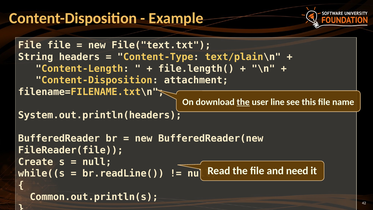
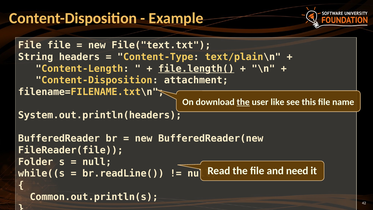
file.length( underline: none -> present (196, 69)
line: line -> like (277, 102)
Create: Create -> Folder (36, 162)
